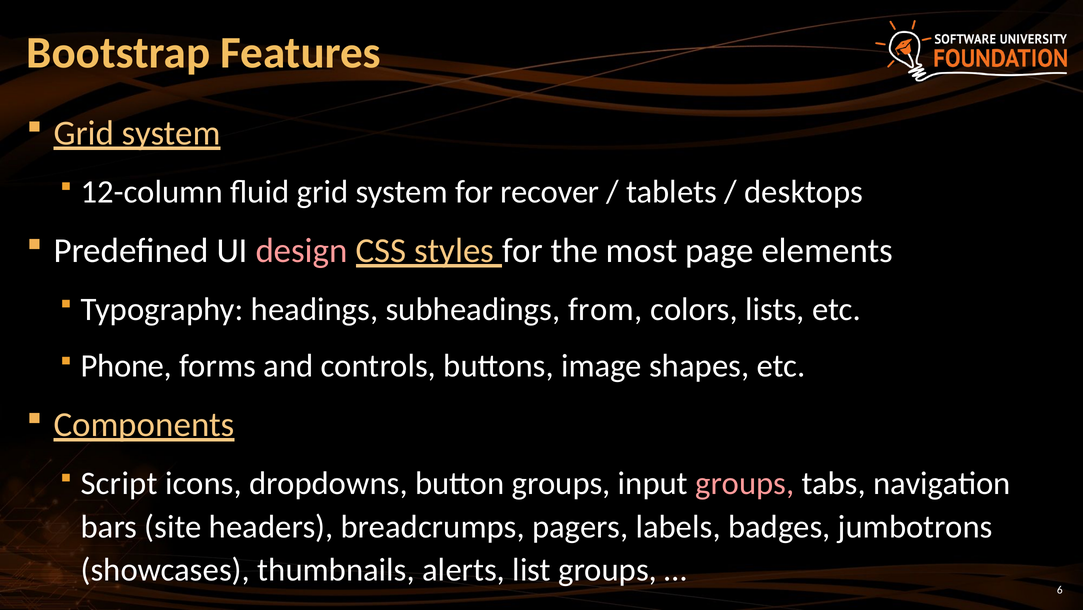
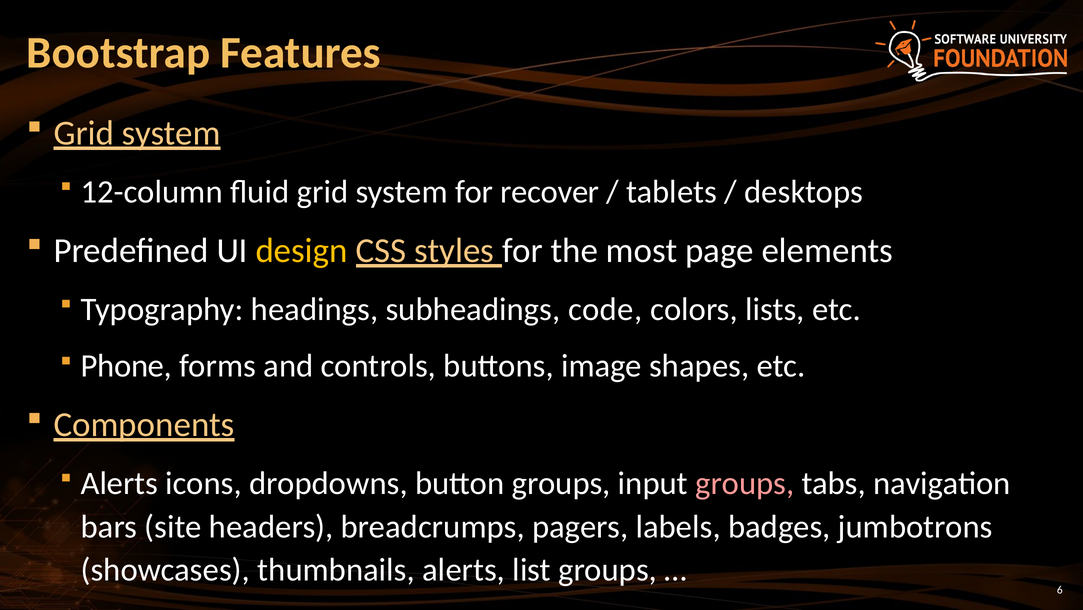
design colour: pink -> yellow (302, 250)
from: from -> code (605, 309)
Script: Script -> Alerts (119, 483)
